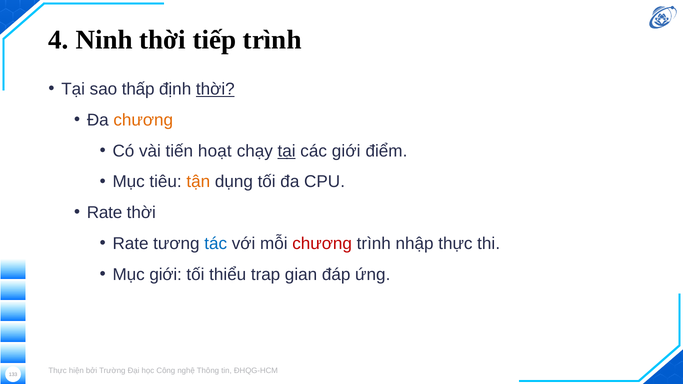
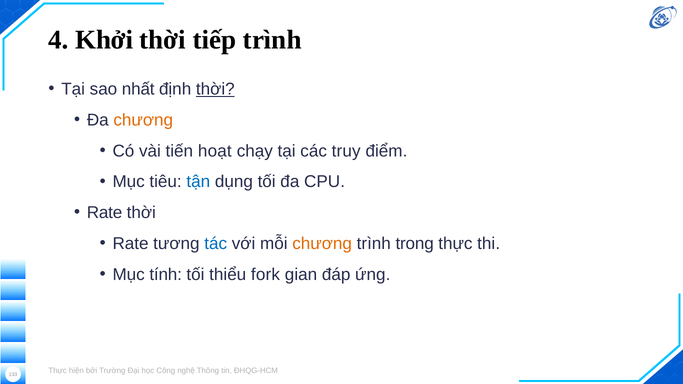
Ninh: Ninh -> Khởi (104, 40)
thấp: thấp -> nhất (138, 89)
tại underline: present -> none (287, 151)
các giới: giới -> truy (346, 151)
tận colour: orange -> blue (198, 182)
chương colour: red -> orange (322, 244)
nhập: nhập -> trong (415, 244)
Mục giới: giới -> tính (166, 275)
trap: trap -> fork (265, 275)
